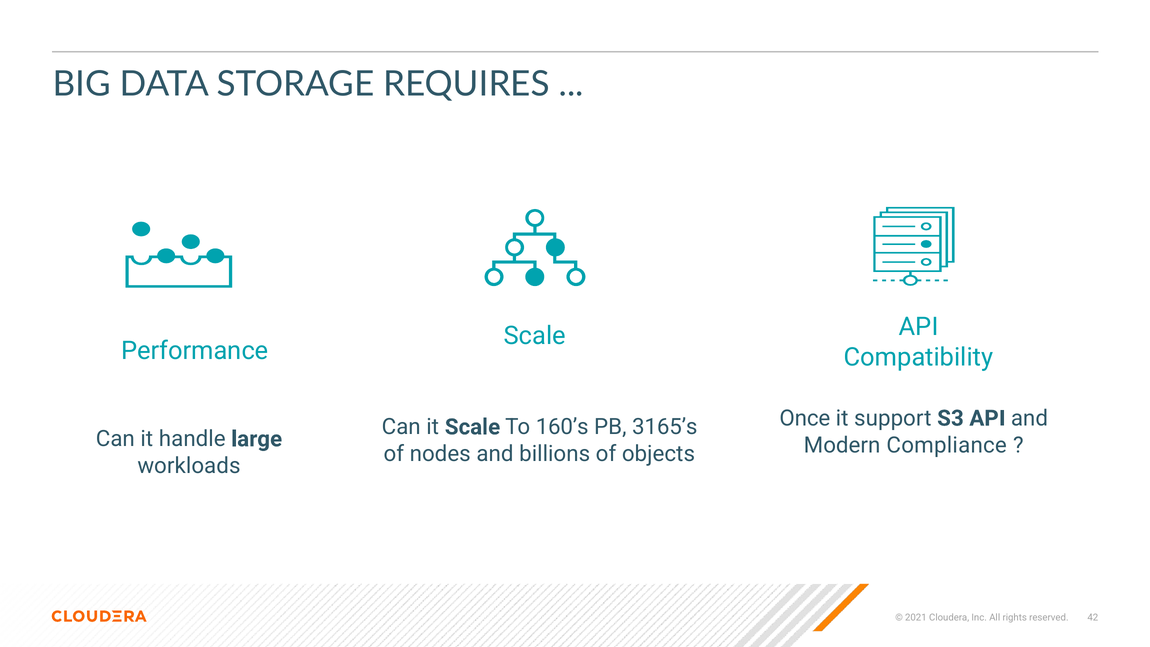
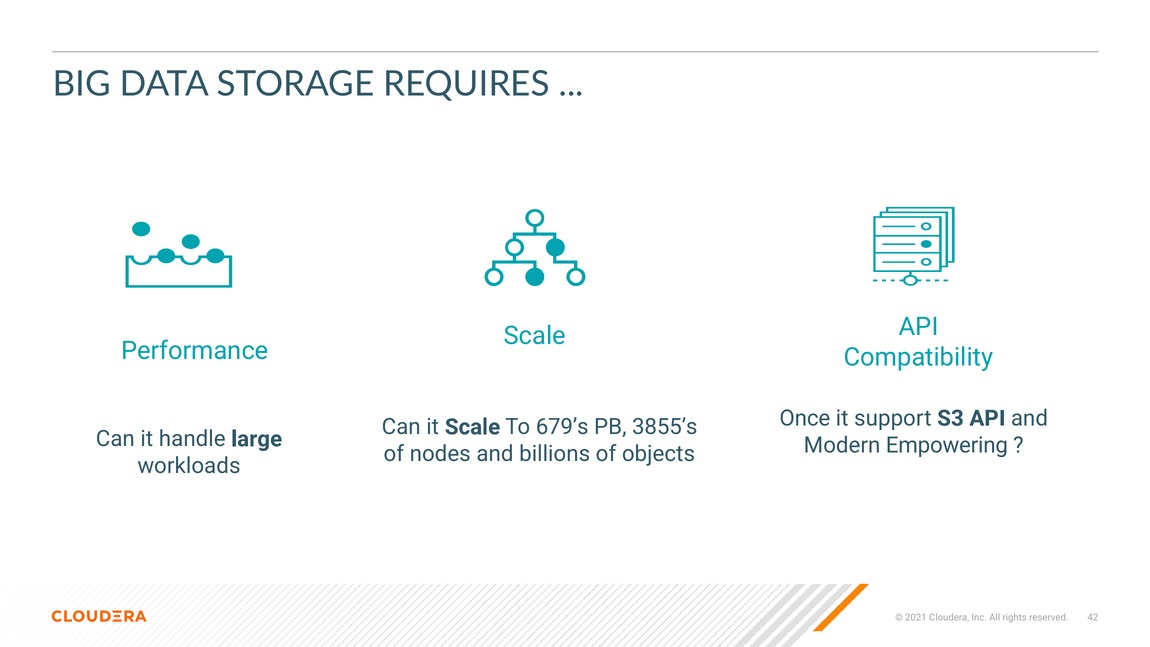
160’s: 160’s -> 679’s (562, 427)
3165’s: 3165’s -> 3855’s (665, 427)
Compliance: Compliance -> Empowering (947, 445)
